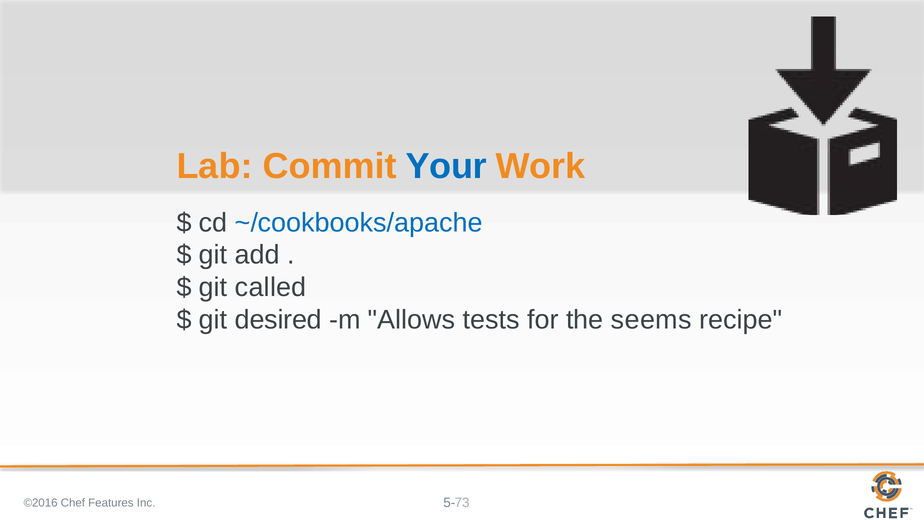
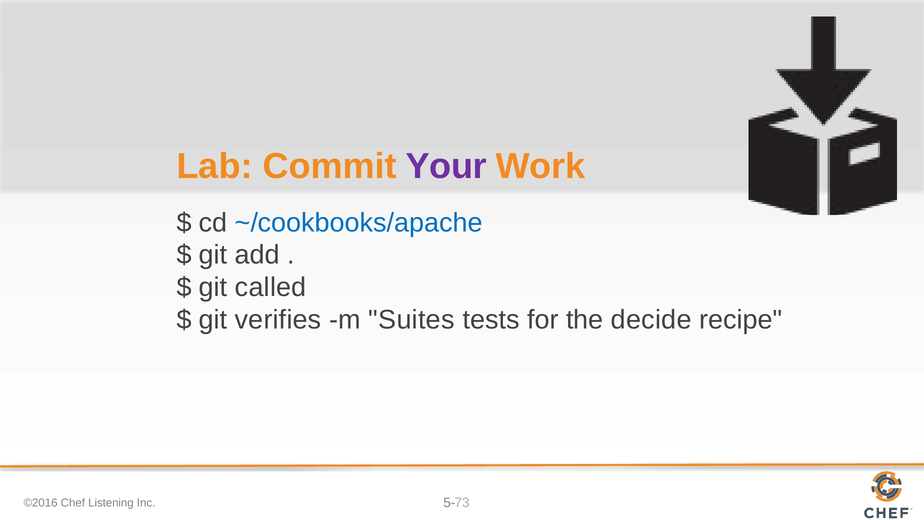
Your colour: blue -> purple (446, 166)
desired: desired -> verifies (278, 320)
Allows: Allows -> Suites (411, 320)
seems: seems -> decide (651, 320)
Features: Features -> Listening (111, 503)
